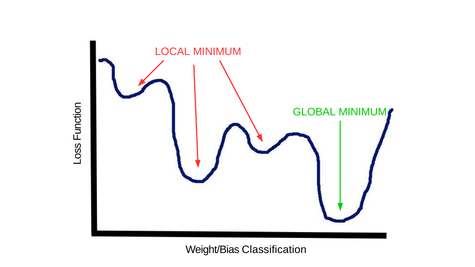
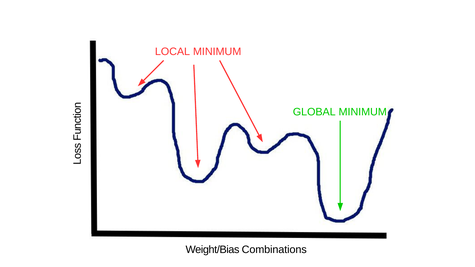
Classification: Classification -> Combinations (274, 250)
